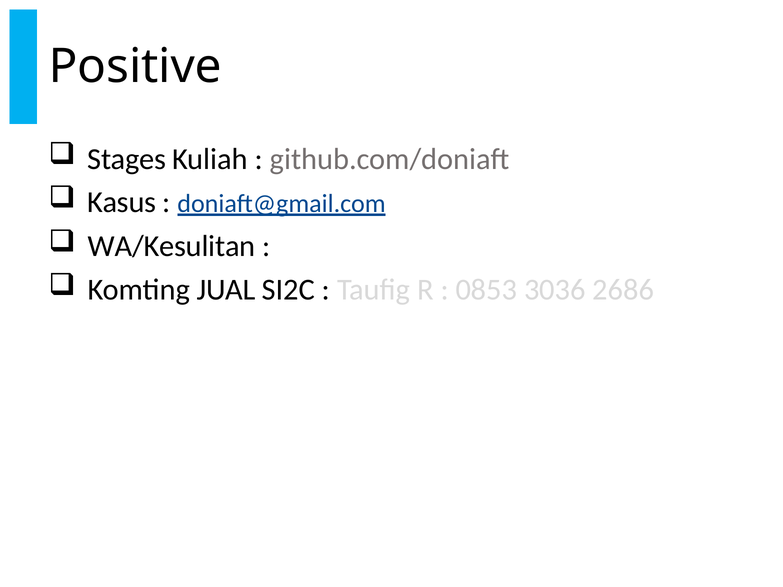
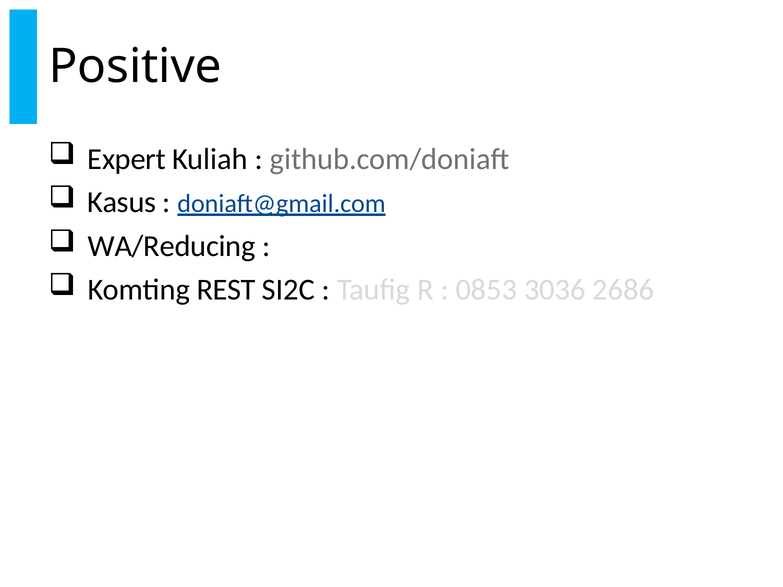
Stages: Stages -> Expert (127, 159)
WA/Kesulitan: WA/Kesulitan -> WA/Reducing (172, 246)
JUAL: JUAL -> REST (226, 290)
